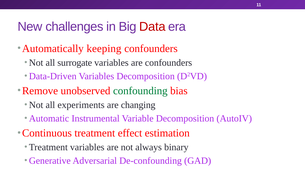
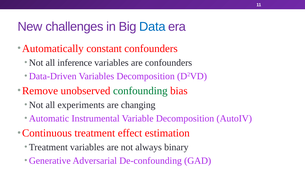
Data colour: red -> blue (152, 27)
keeping: keeping -> constant (104, 48)
surrogate: surrogate -> inference (75, 63)
